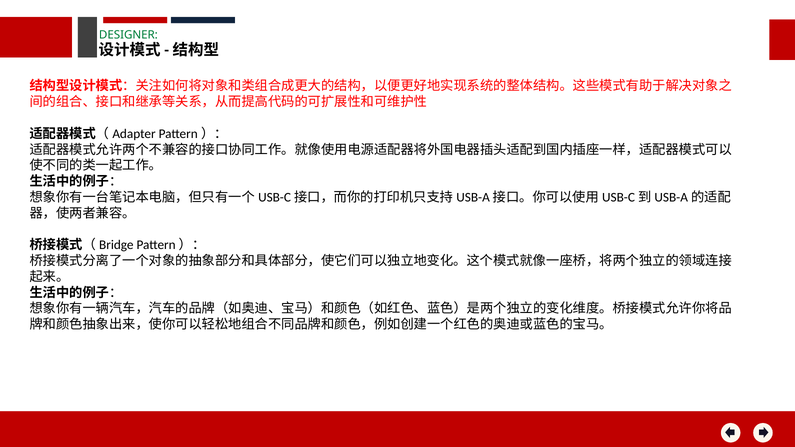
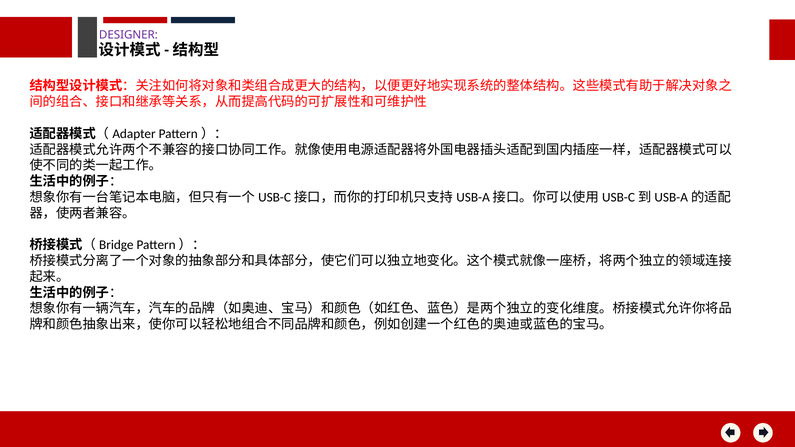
DESIGNER colour: green -> purple (128, 35)
